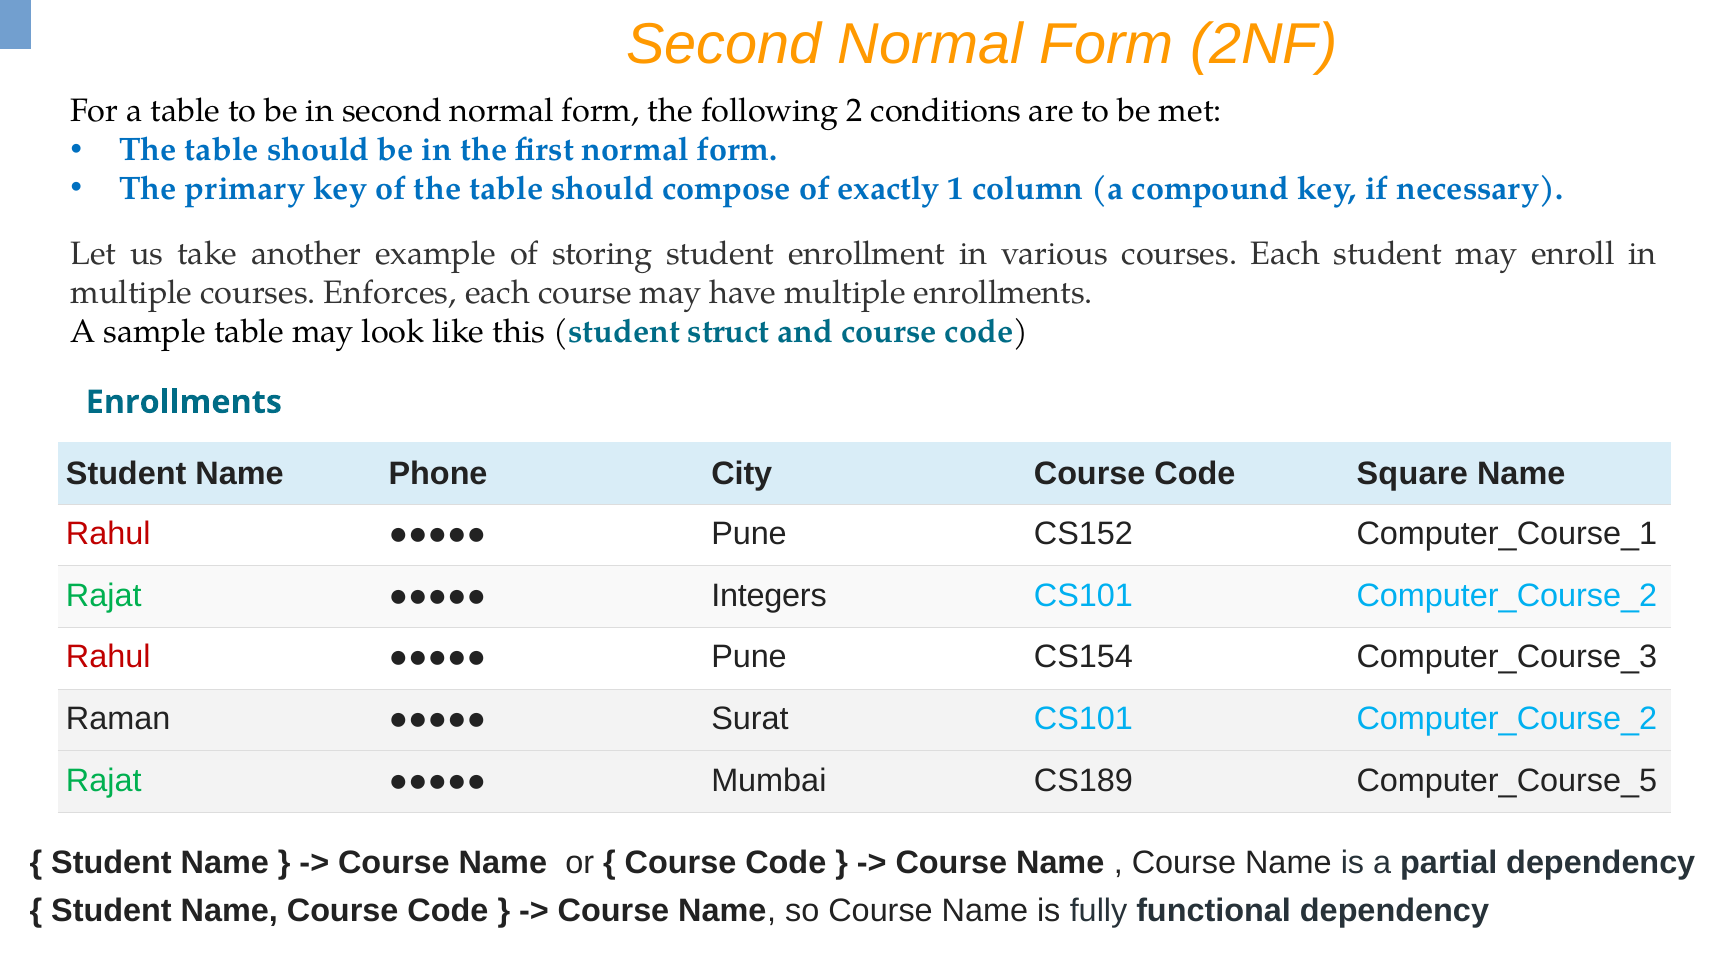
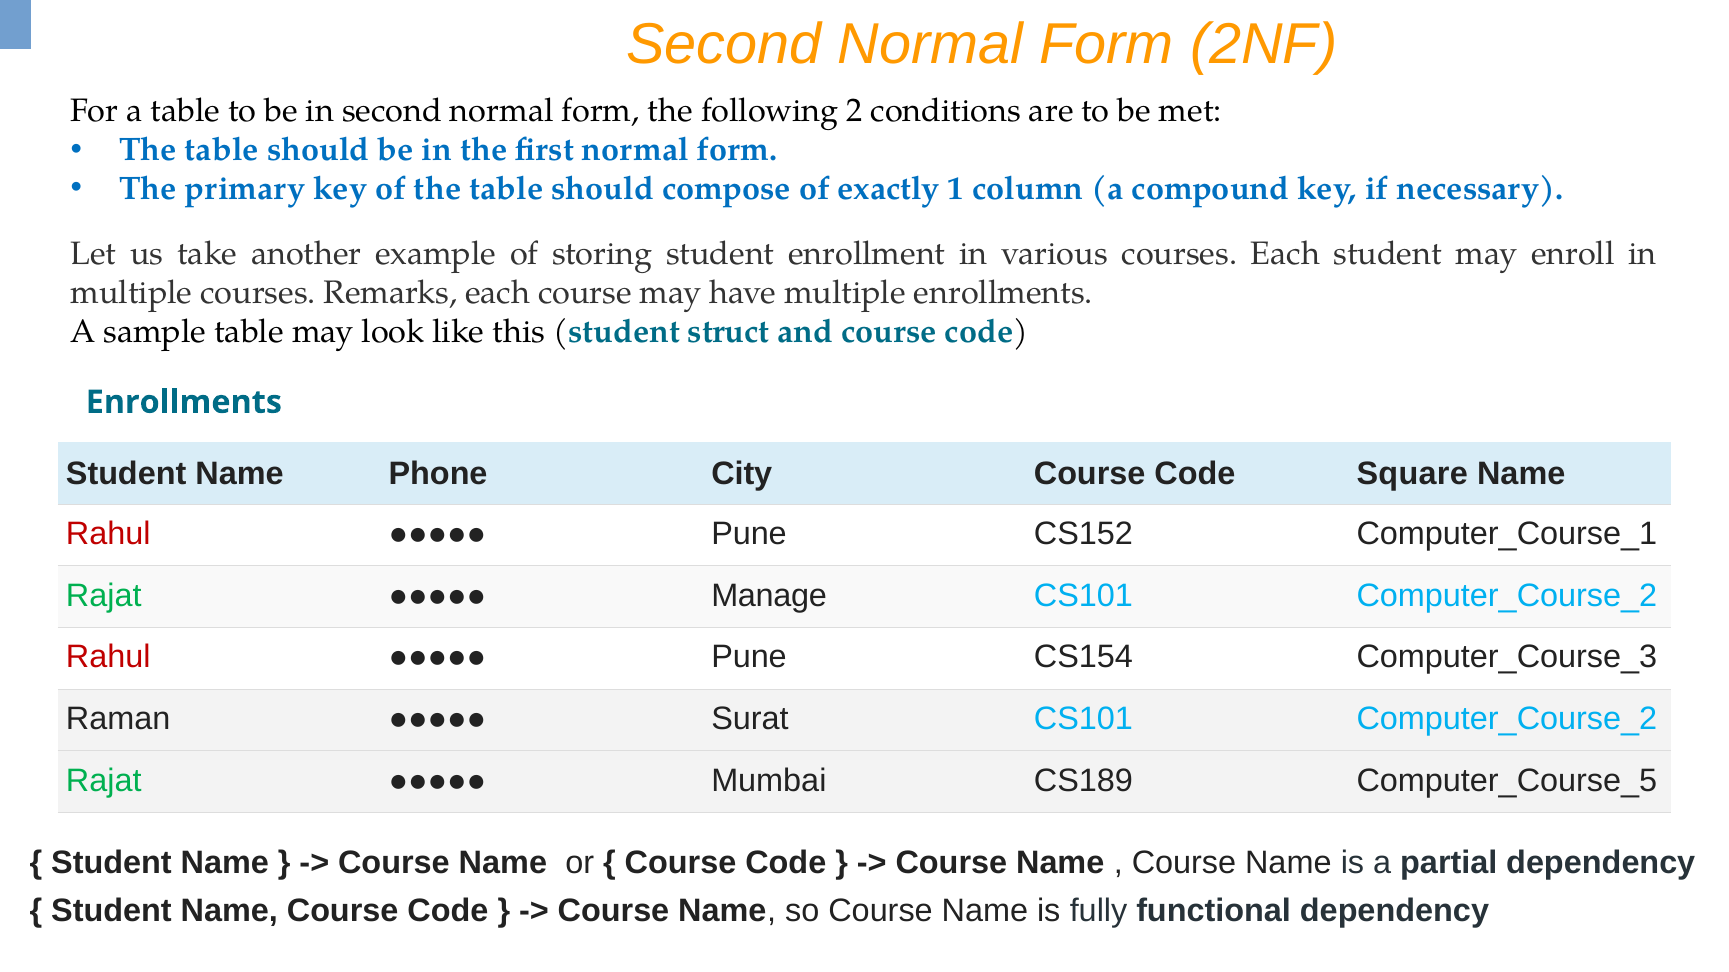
Enforces: Enforces -> Remarks (391, 293)
Integers: Integers -> Manage (769, 596)
